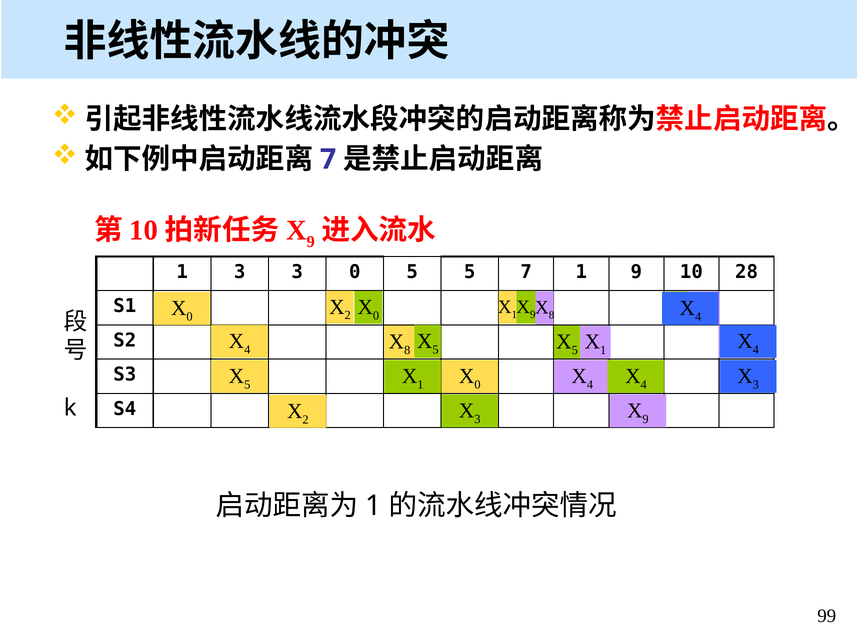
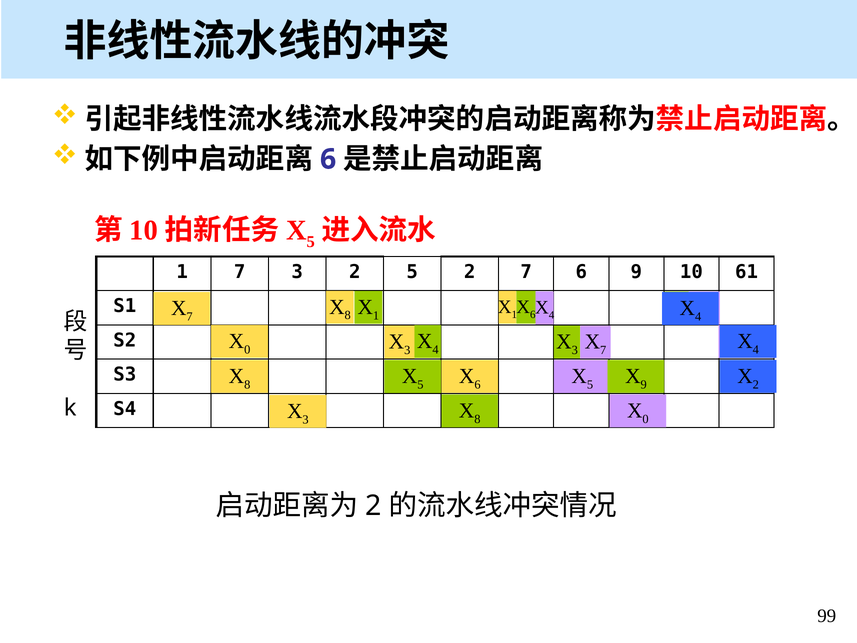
7: 7 -> 6 (328, 159)
9: 9 -> 5 (311, 242)
1 3: 3 -> 7 (240, 272)
3 0: 0 -> 2 (355, 272)
5 5: 5 -> 2 (470, 272)
7 1: 1 -> 6 (581, 272)
28: 28 -> 61 (747, 272)
2: 2 -> 8 (348, 315)
0: 0 -> 1 (376, 315)
9: 9 -> 6 (533, 314)
0: 0 -> 7 (190, 316)
8: 8 -> 4 (552, 315)
4: 4 -> 0 (247, 349)
5: 5 -> 4 (436, 349)
8: 8 -> 3 (407, 350)
5: 5 -> 3 (575, 350)
1: 1 -> 7 (603, 350)
5: 5 -> 8 (247, 384)
0: 0 -> 6 (478, 384)
4: 4 -> 9 (644, 384)
3: 3 -> 2 (756, 384)
1: 1 -> 5 (420, 384)
4: 4 -> 5 (590, 384)
3: 3 -> 8 (477, 419)
9: 9 -> 0 (646, 419)
2: 2 -> 3 (306, 419)
1: 1 -> 2 (374, 505)
